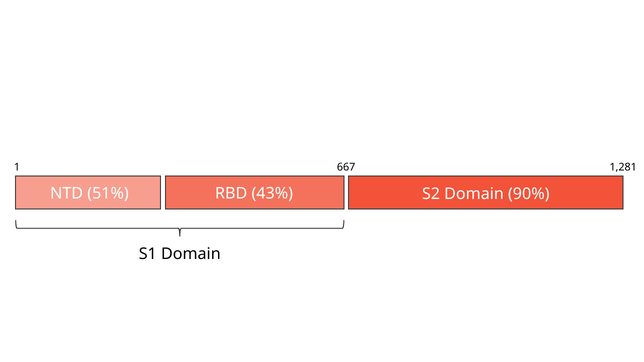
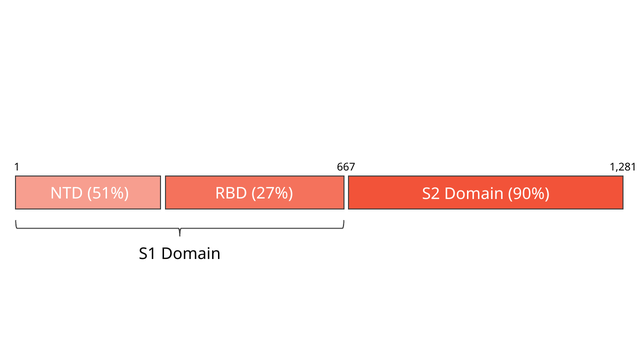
43%: 43% -> 27% (272, 193)
